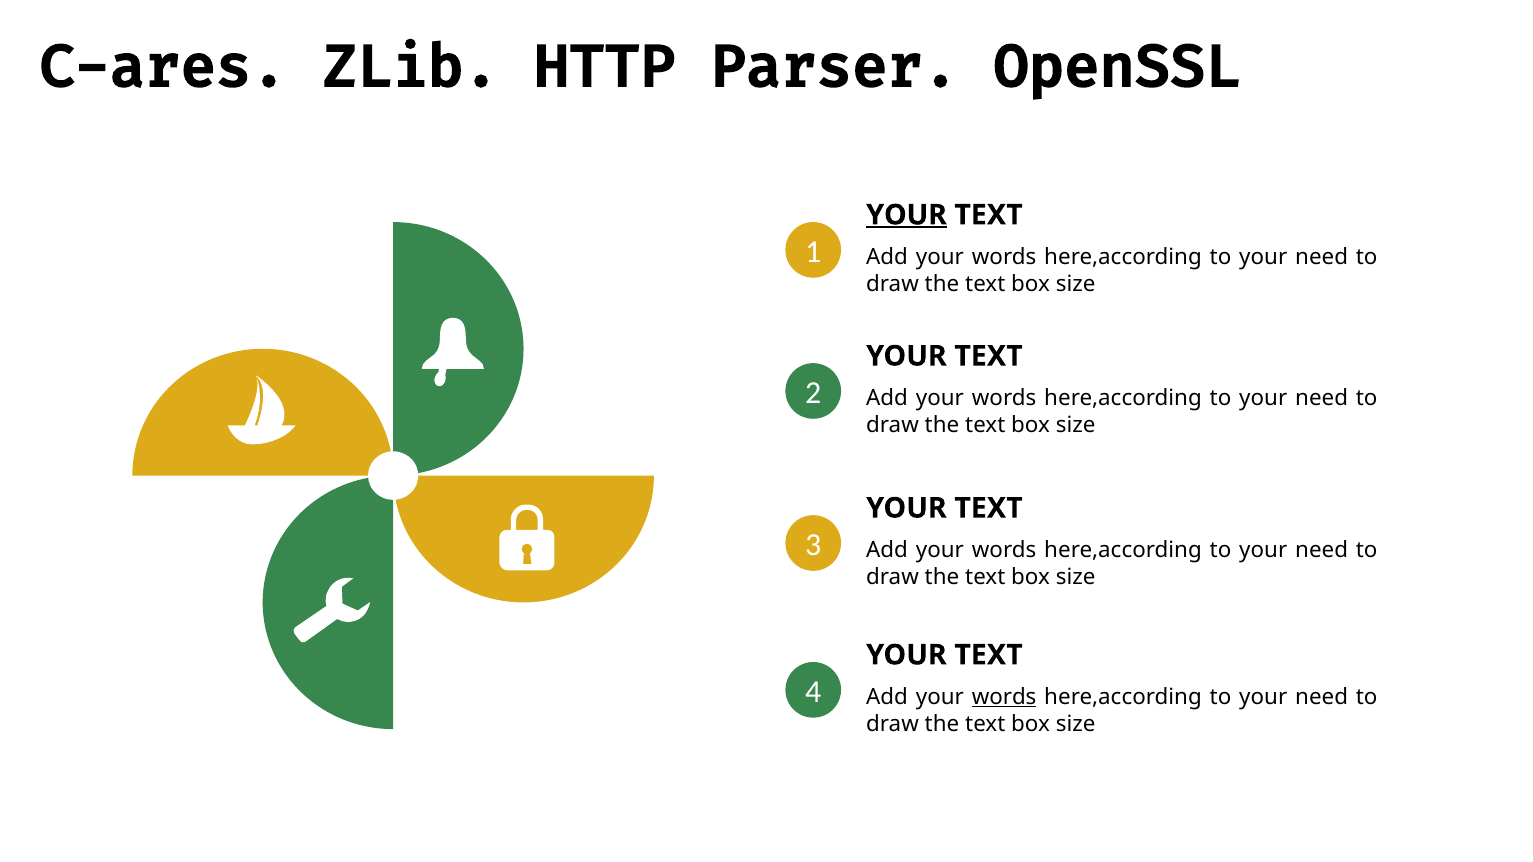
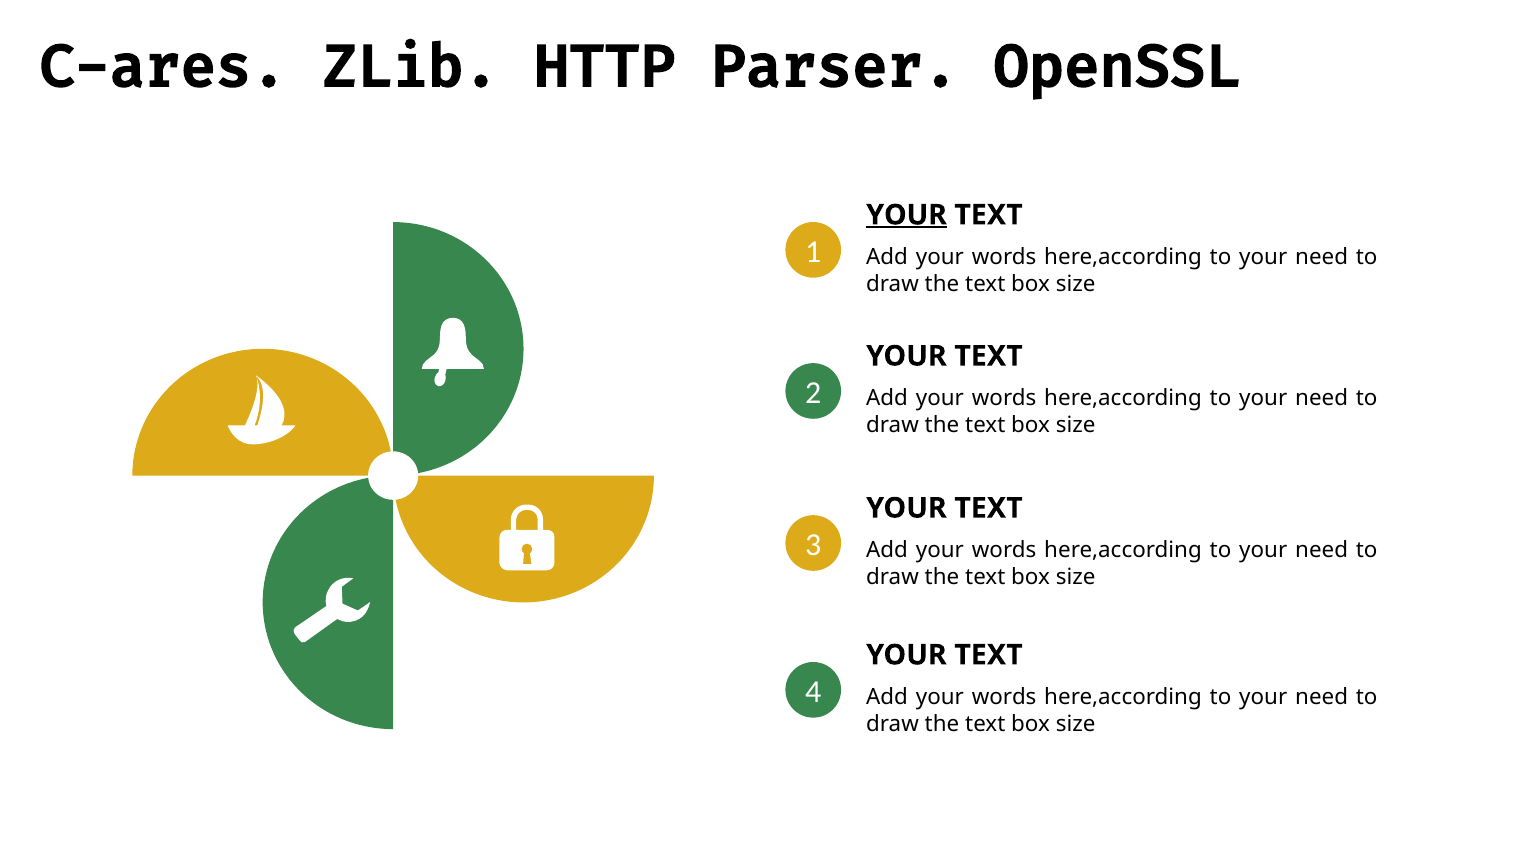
words underline: present -> none (1004, 697)
